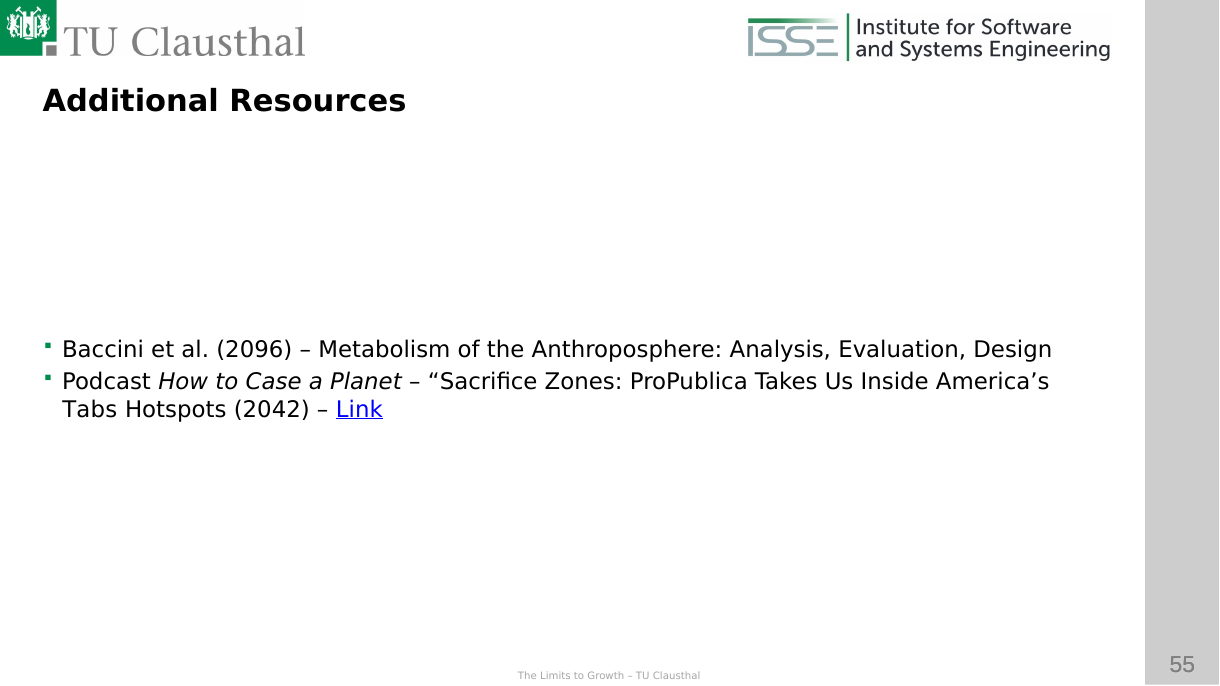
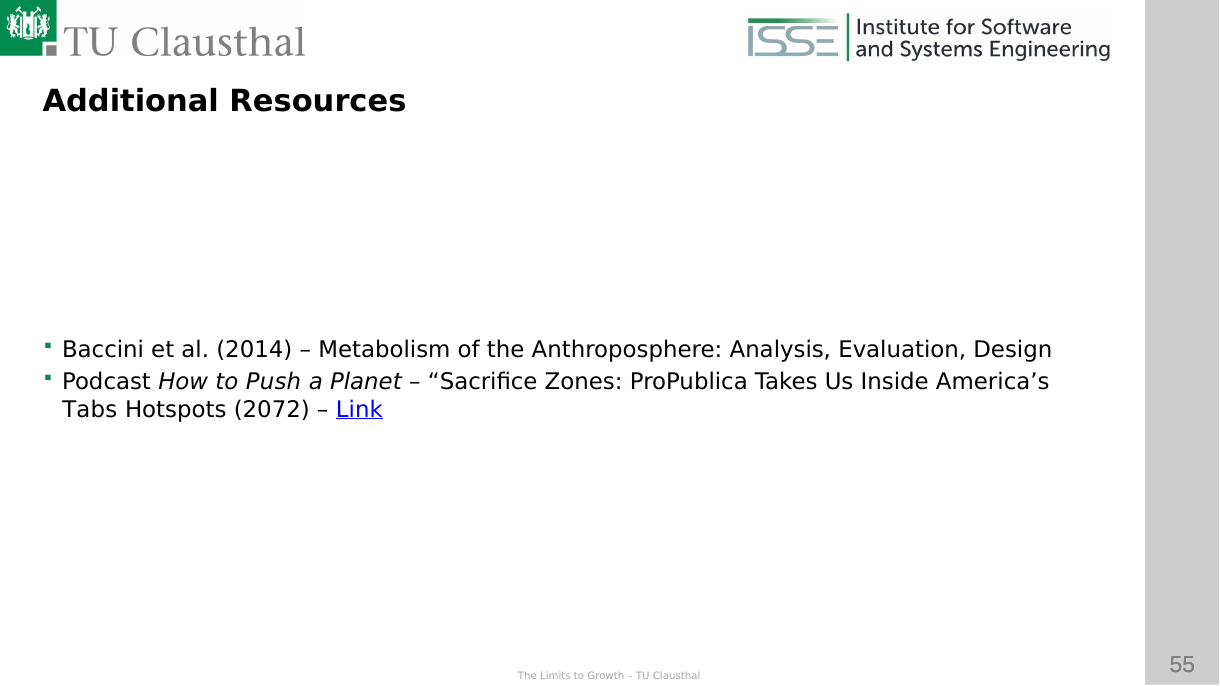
2096: 2096 -> 2014 (254, 350)
Case: Case -> Push (274, 382)
2042: 2042 -> 2072 (272, 410)
